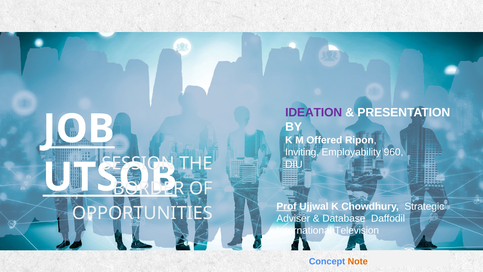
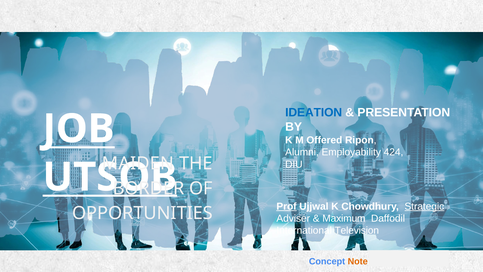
IDEATION colour: purple -> blue (314, 112)
Inviting: Inviting -> Alumni (302, 152)
960: 960 -> 424 (394, 152)
SESSION: SESSION -> MAIDEN (138, 163)
Strategic underline: none -> present (424, 206)
Database: Database -> Maximum (344, 218)
